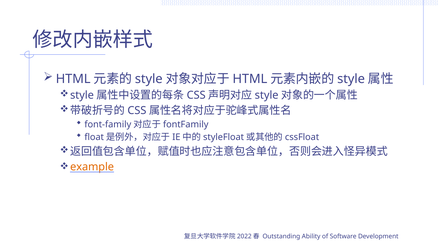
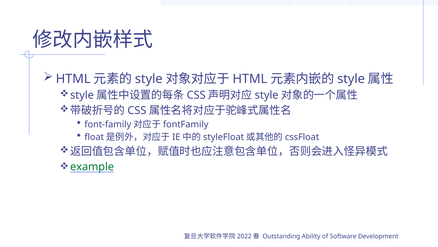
example colour: orange -> green (92, 166)
